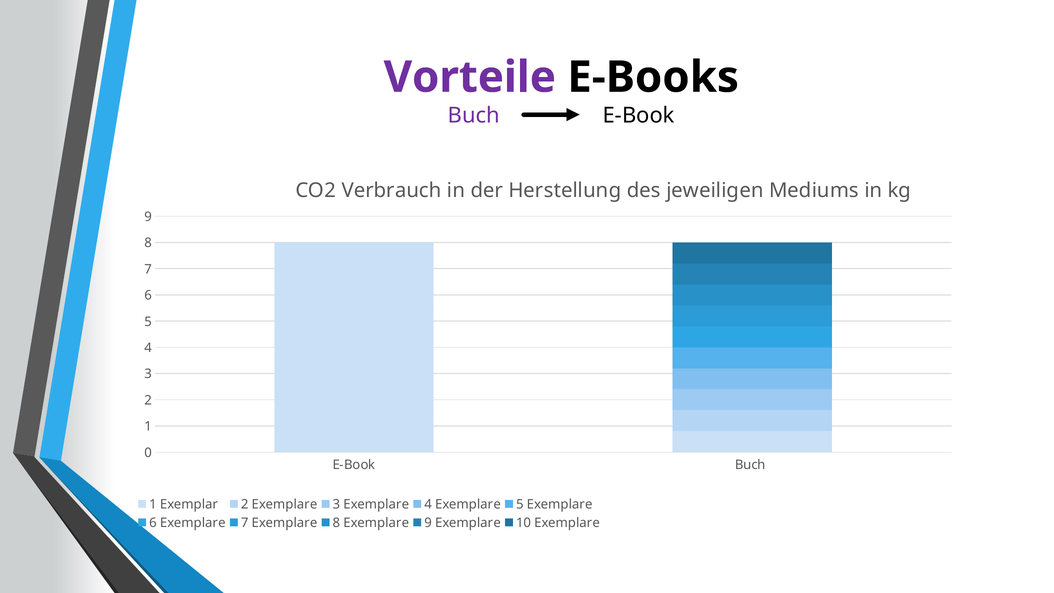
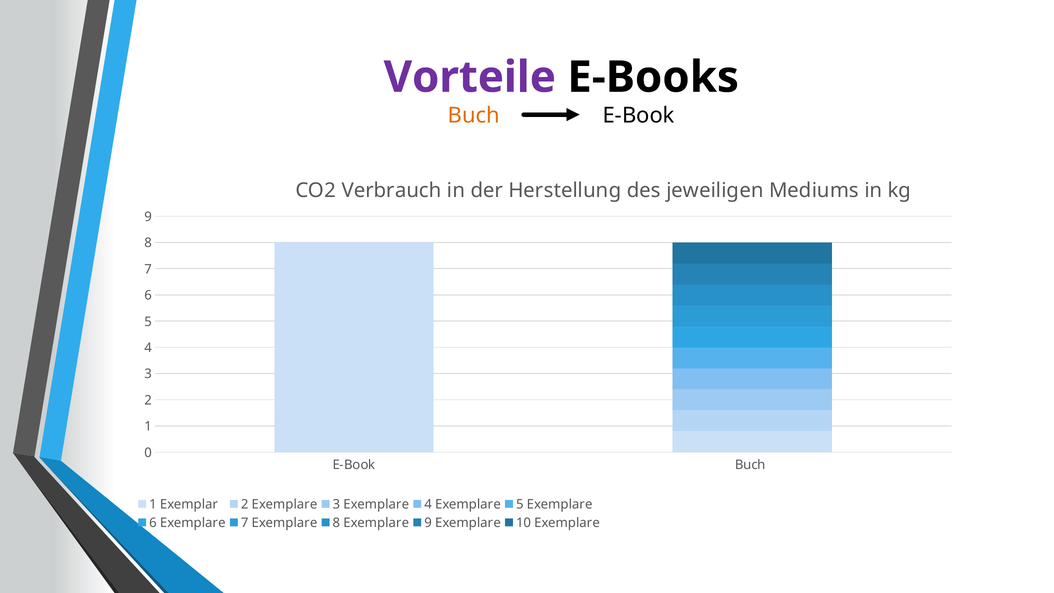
Buch colour: purple -> orange (474, 115)
